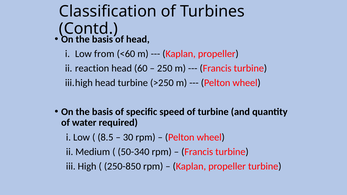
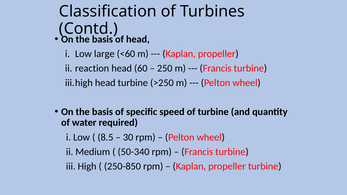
from: from -> large (104, 54)
